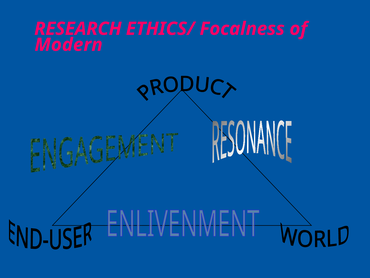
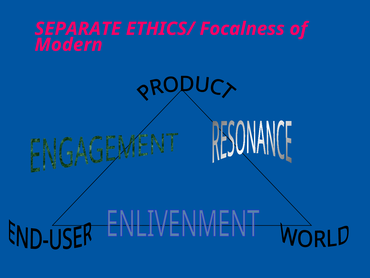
RESEARCH: RESEARCH -> SEPARATE (78, 29)
